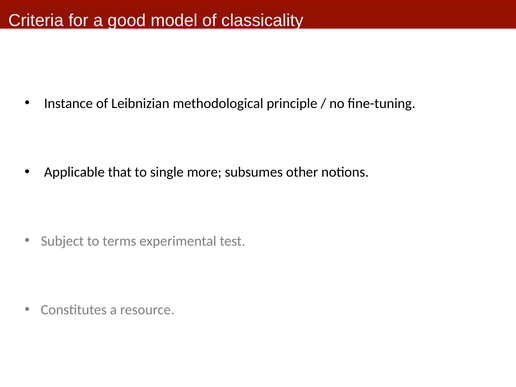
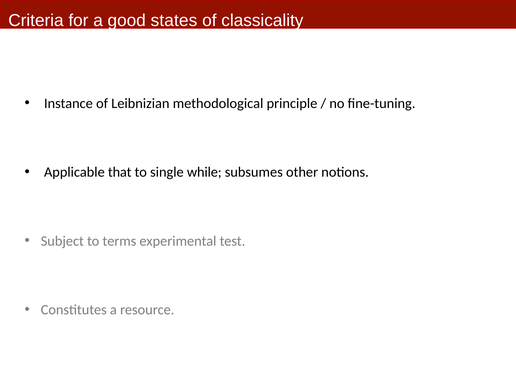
model: model -> states (174, 21)
more: more -> while (204, 172)
